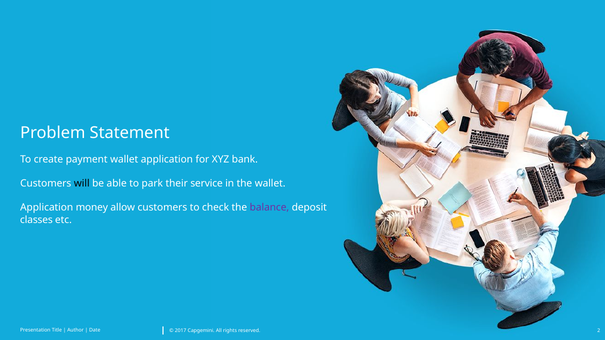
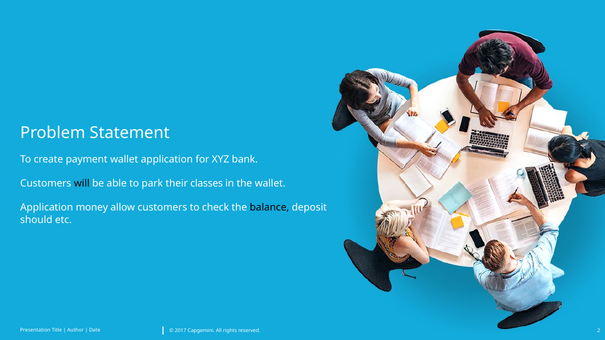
service: service -> classes (207, 184)
balance colour: purple -> black (269, 207)
classes: classes -> should (36, 220)
